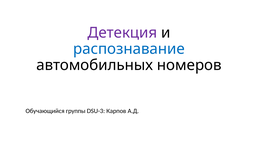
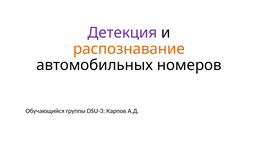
распознавание colour: blue -> orange (129, 49)
